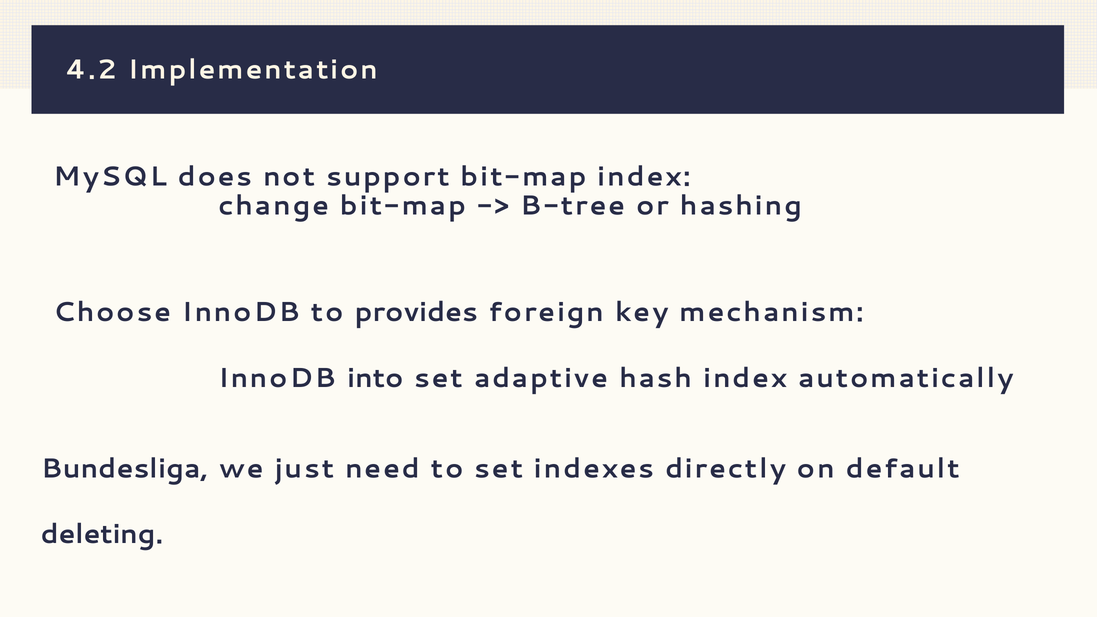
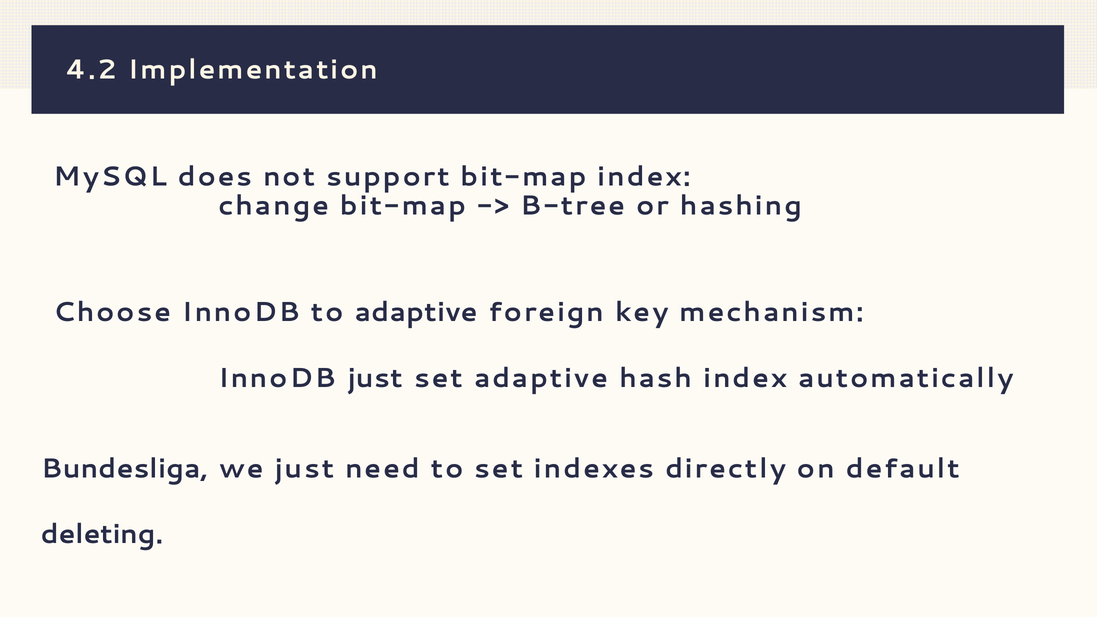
to provides: provides -> adaptive (416, 312)
InnoDB into: into -> just (375, 378)
